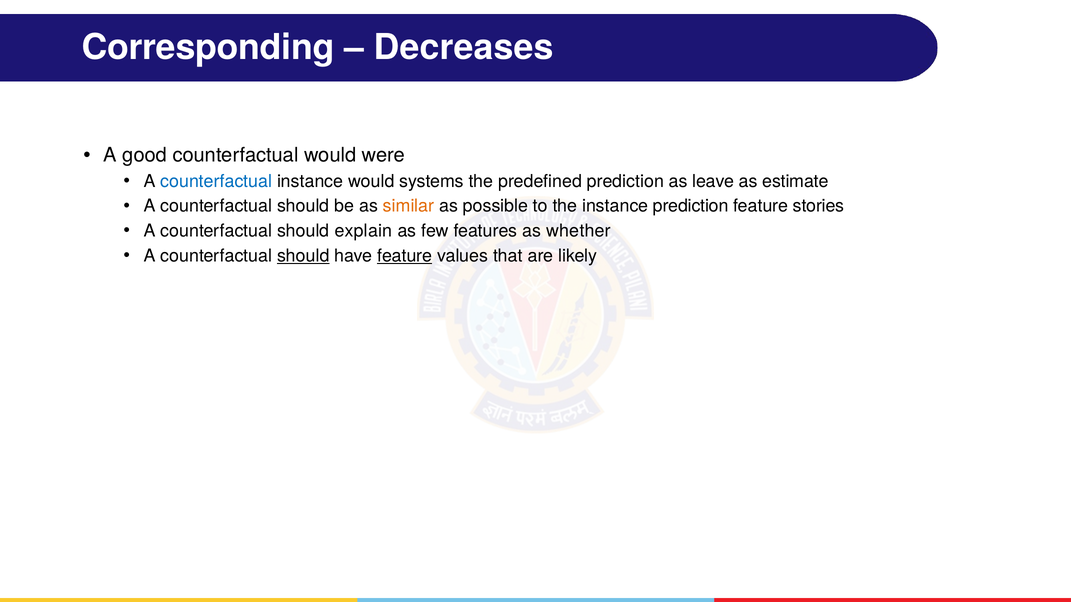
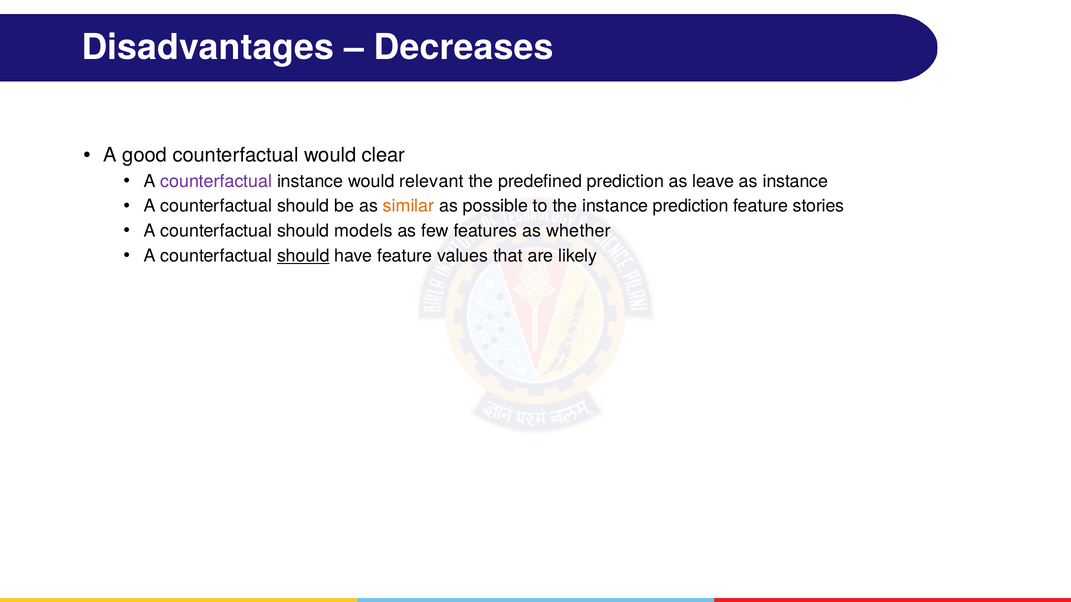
Corresponding: Corresponding -> Disadvantages (208, 47)
were: were -> clear (383, 155)
counterfactual colour: blue -> purple (216, 181)
systems: systems -> relevant (431, 181)
as estimate: estimate -> instance (795, 181)
explain: explain -> models (363, 231)
feature underline: present -> none (405, 256)
